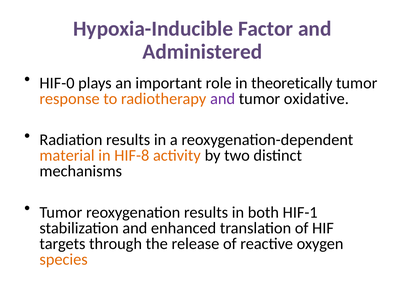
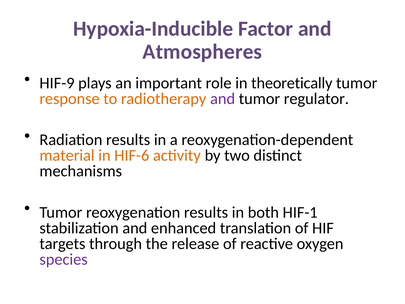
Administered: Administered -> Atmospheres (202, 52)
HIF-0: HIF-0 -> HIF-9 (57, 83)
oxidative: oxidative -> regulator (316, 99)
HIF-8: HIF-8 -> HIF-6 (132, 155)
species colour: orange -> purple (64, 259)
